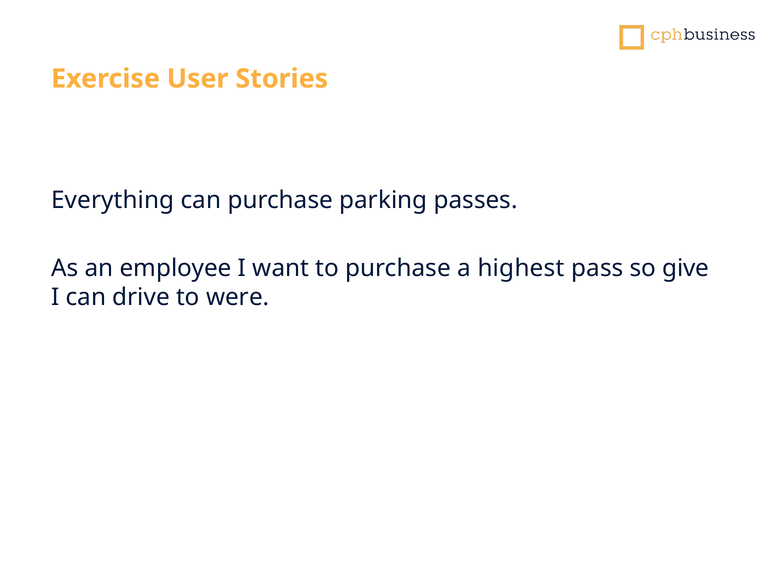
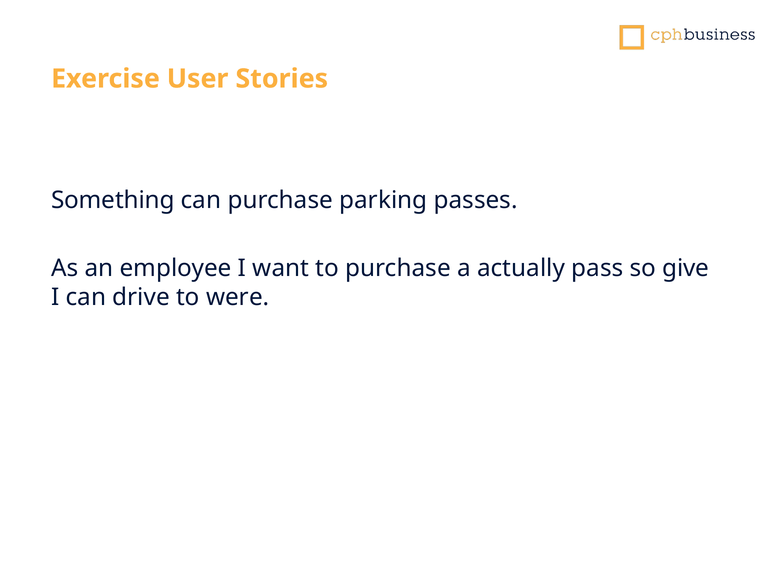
Everything: Everything -> Something (113, 200)
highest: highest -> actually (521, 268)
